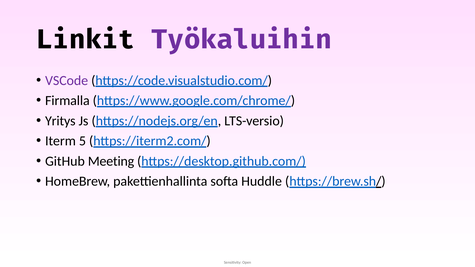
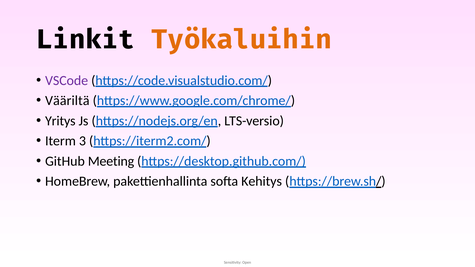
Työkaluihin colour: purple -> orange (242, 40)
Firmalla: Firmalla -> Vääriltä (67, 101)
5: 5 -> 3 (82, 141)
Huddle: Huddle -> Kehitys (262, 181)
